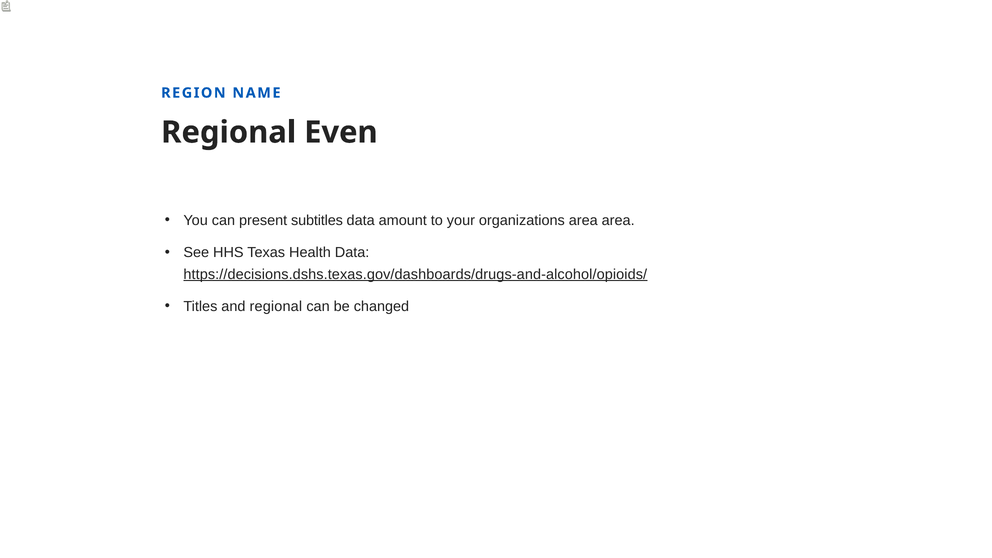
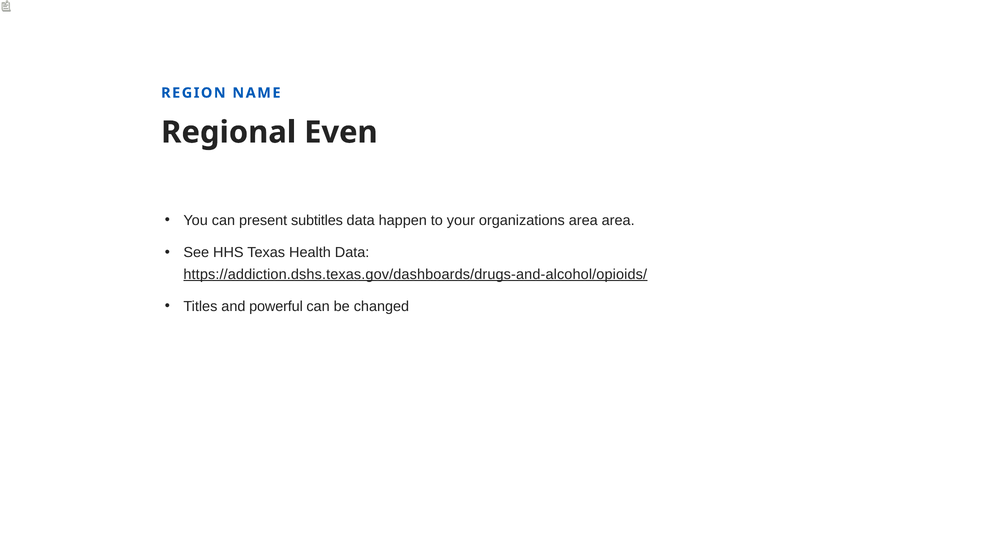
amount: amount -> happen (403, 221)
https://decisions.dshs.texas.gov/dashboards/drugs-and-alcohol/opioids/: https://decisions.dshs.texas.gov/dashboards/drugs-and-alcohol/opioids/ -> https://addiction.dshs.texas.gov/dashboards/drugs-and-alcohol/opioids/ (415, 274)
and regional: regional -> powerful (276, 306)
